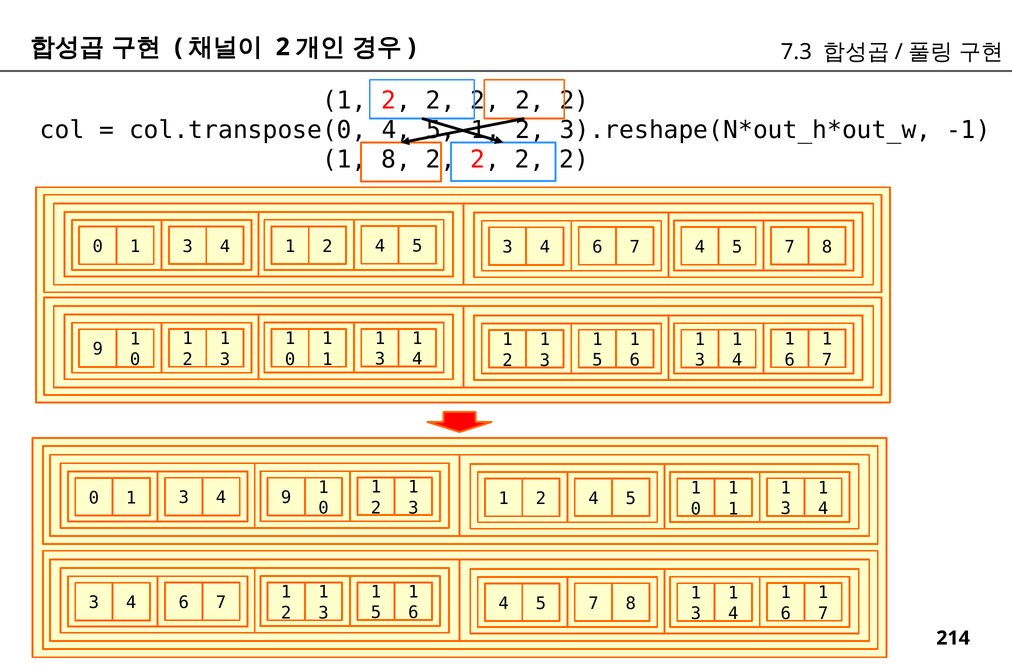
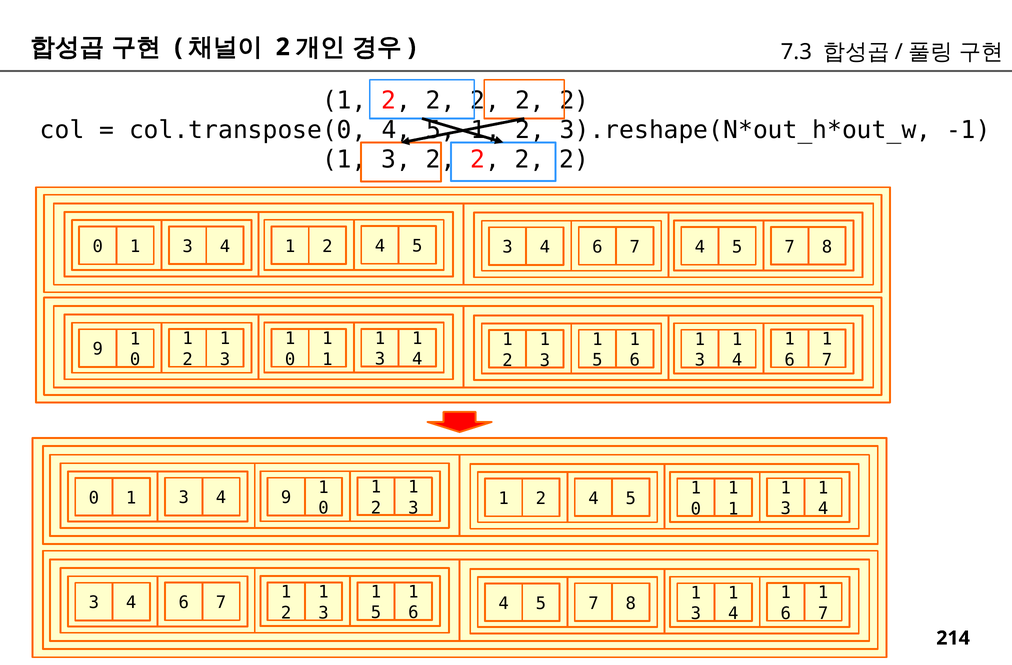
8: 8 -> 3 (396, 160)
